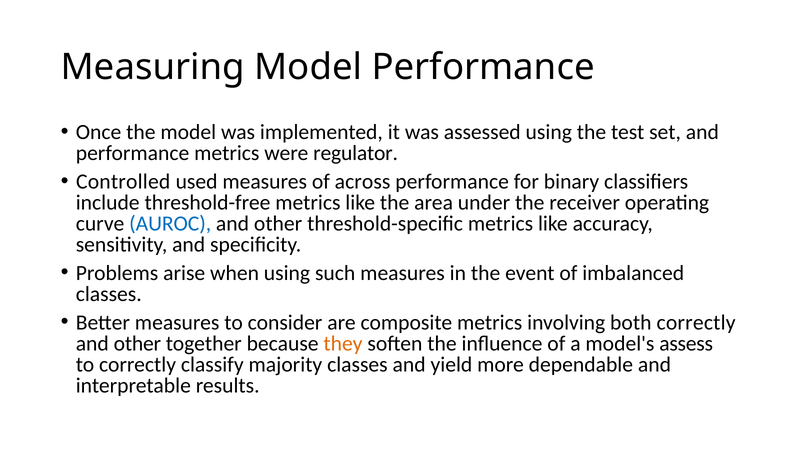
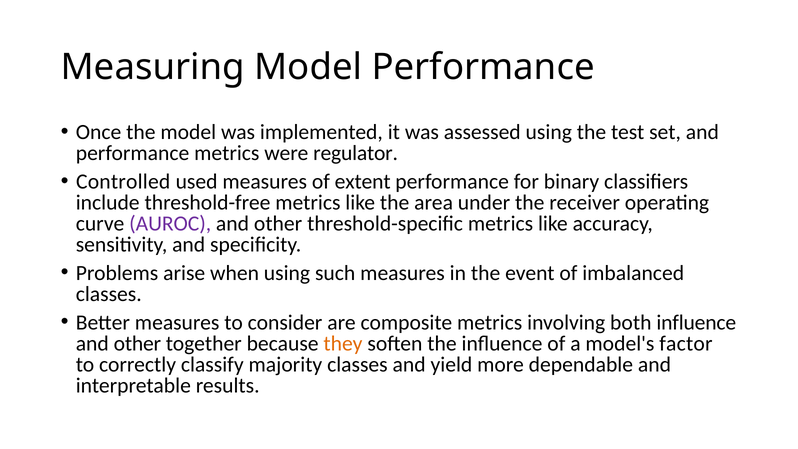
across: across -> extent (363, 182)
AUROC colour: blue -> purple (170, 224)
both correctly: correctly -> influence (696, 323)
assess: assess -> factor (686, 344)
